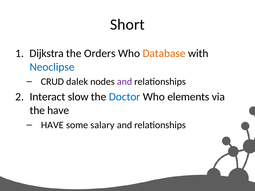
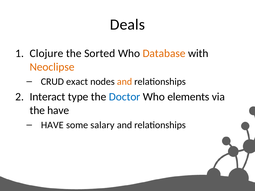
Short: Short -> Deals (127, 25)
Dijkstra: Dijkstra -> Clojure (47, 54)
Orders: Orders -> Sorted (100, 54)
Neoclipse colour: blue -> orange (52, 67)
dalek: dalek -> exact (77, 82)
and colour: purple -> orange (124, 82)
slow: slow -> type (78, 97)
